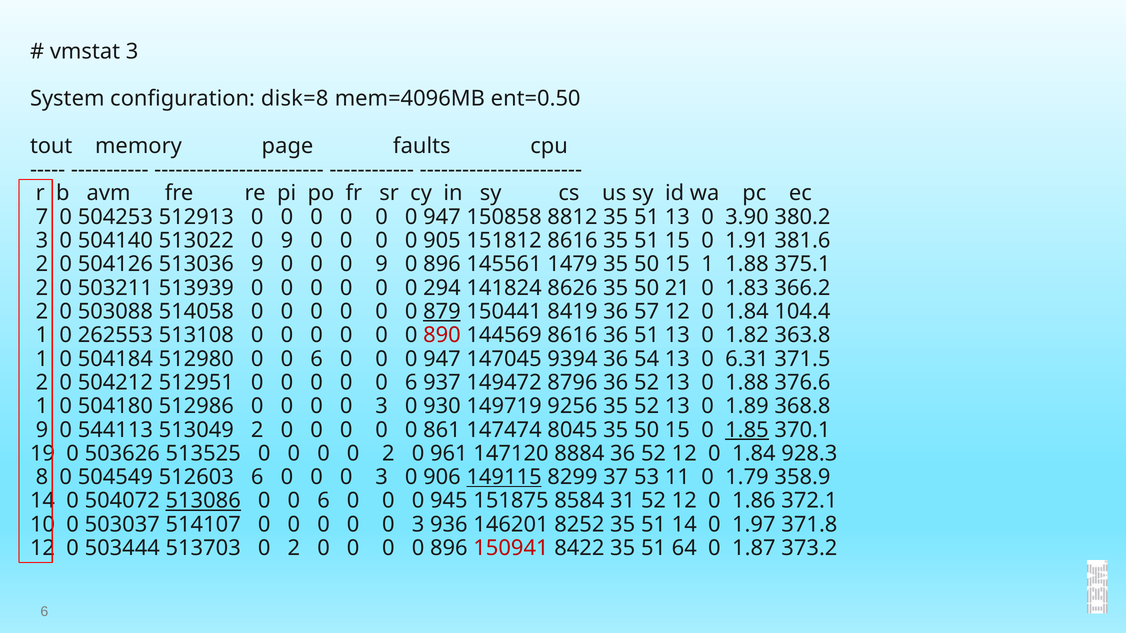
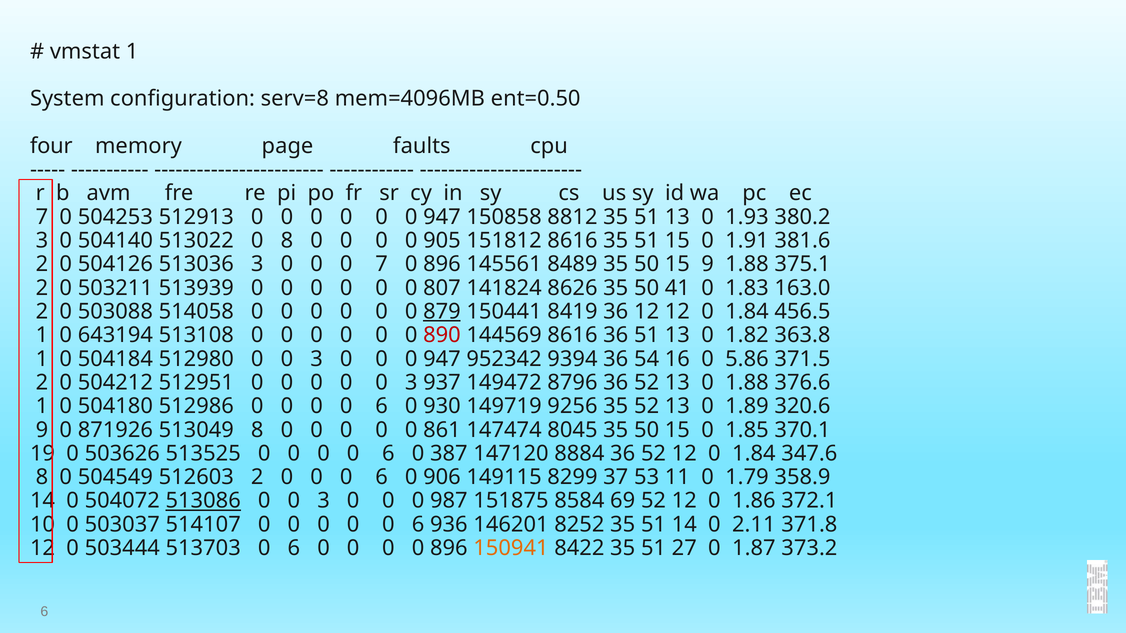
vmstat 3: 3 -> 1 (132, 51)
disk=8: disk=8 -> serv=8 (295, 99)
tout: tout -> four (51, 146)
3.90: 3.90 -> 1.93 (747, 217)
513022 0 9: 9 -> 8 (287, 241)
513036 9: 9 -> 3 (257, 264)
0 0 9: 9 -> 7 (382, 264)
1479: 1479 -> 8489 (572, 264)
15 1: 1 -> 9 (708, 264)
294: 294 -> 807 (442, 288)
21: 21 -> 41 (677, 288)
366.2: 366.2 -> 163.0 (802, 288)
36 57: 57 -> 12 (647, 312)
104.4: 104.4 -> 456.5 (802, 312)
262553: 262553 -> 643194 (115, 335)
512980 0 0 6: 6 -> 3 (317, 359)
147045: 147045 -> 952342 (504, 359)
54 13: 13 -> 16 (677, 359)
6.31: 6.31 -> 5.86 (747, 359)
0 0 0 6: 6 -> 3 (411, 383)
3: 3 -> 6 (382, 406)
368.8: 368.8 -> 320.6 (802, 406)
544113: 544113 -> 871926 (115, 430)
513049 2: 2 -> 8 (257, 430)
1.85 underline: present -> none (747, 430)
2: 2 -> 6 (388, 454)
961: 961 -> 387 (449, 454)
928.3: 928.3 -> 347.6 (809, 454)
512603 6: 6 -> 2 (257, 477)
3: 3 -> 6 (382, 477)
149115 underline: present -> none (504, 477)
6: 6 -> 3 (324, 501)
945: 945 -> 987 (449, 501)
31: 31 -> 69 (623, 501)
3: 3 -> 6 (418, 525)
1.97: 1.97 -> 2.11 (754, 525)
513703 0 2: 2 -> 6 (294, 548)
150941 colour: red -> orange (511, 548)
64: 64 -> 27 (684, 548)
